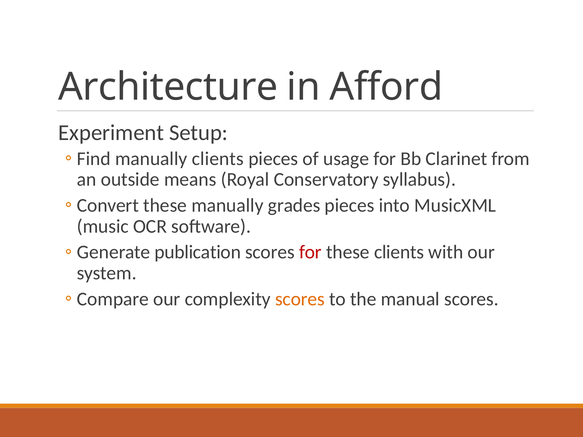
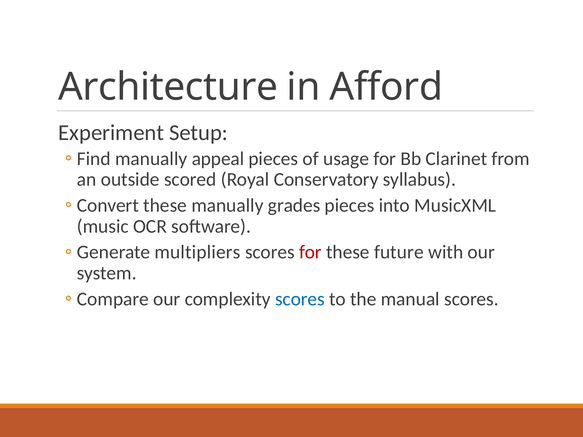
manually clients: clients -> appeal (218, 159)
means: means -> scored (190, 180)
publication: publication -> multipliers (198, 252)
these clients: clients -> future (399, 252)
scores colour: orange -> blue (300, 299)
